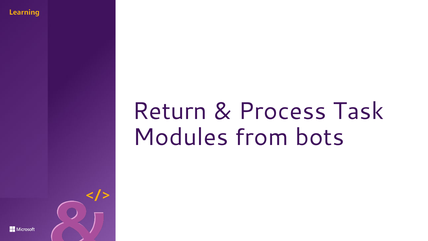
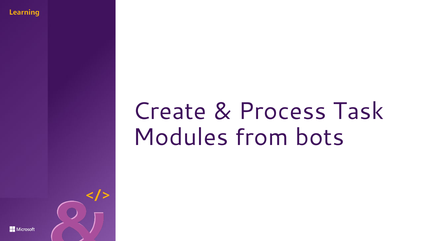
Return: Return -> Create (170, 111)
